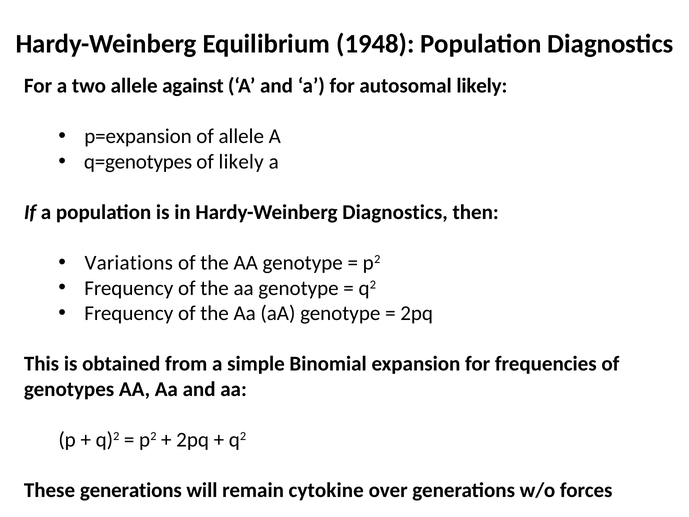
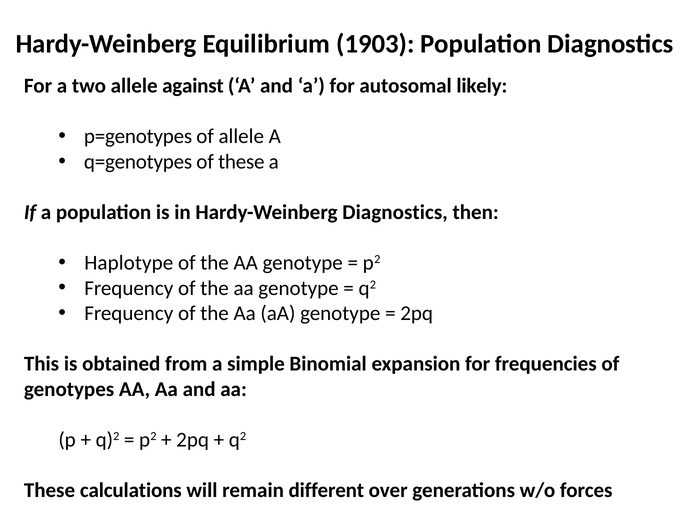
1948: 1948 -> 1903 (375, 44)
p=expansion: p=expansion -> p=genotypes (138, 136)
of likely: likely -> these (241, 162)
Variations: Variations -> Haplotype (129, 263)
These generations: generations -> calculations (131, 490)
cytokine: cytokine -> different (326, 490)
